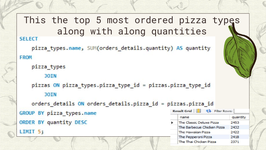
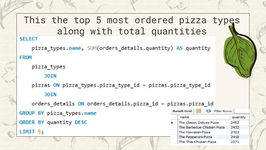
with along: along -> total (132, 31)
